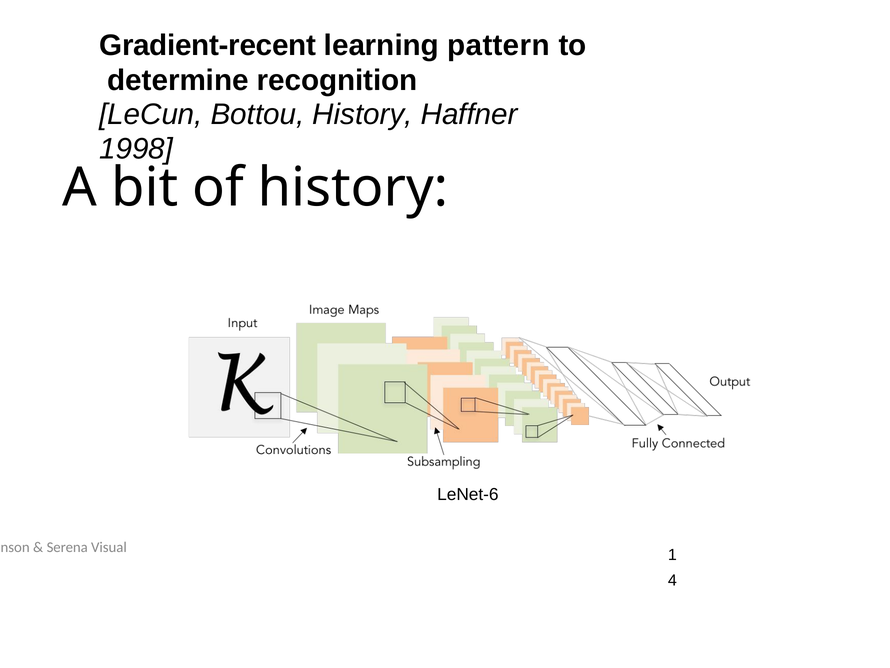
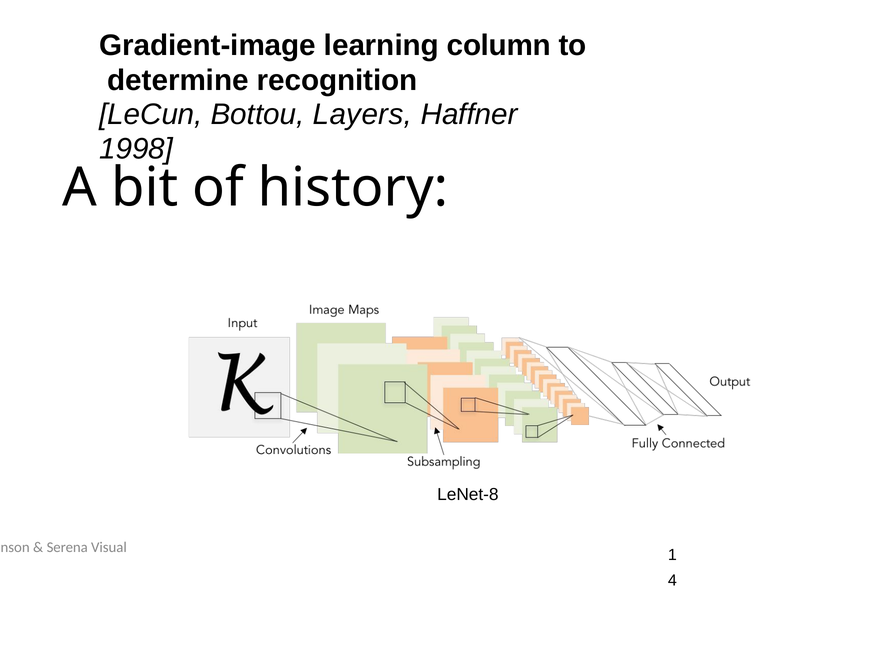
Gradient-recent: Gradient-recent -> Gradient-image (208, 45)
pattern: pattern -> column (499, 45)
Bottou History: History -> Layers (362, 115)
LeNet-6: LeNet-6 -> LeNet-8 (468, 494)
